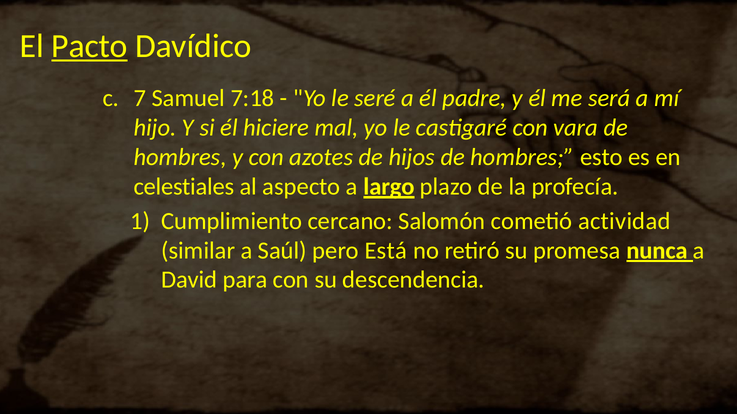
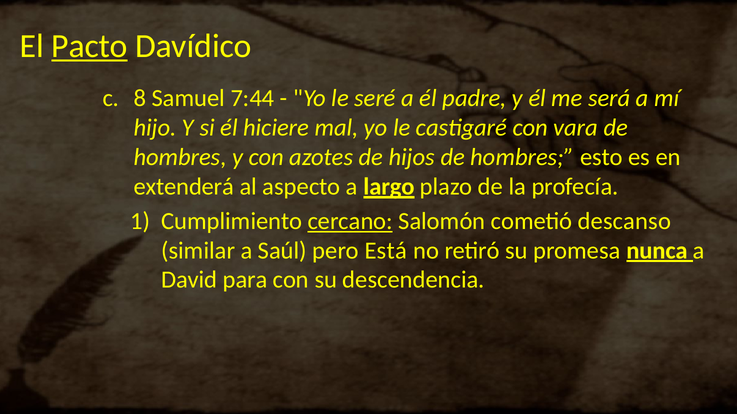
7: 7 -> 8 (140, 98)
7:18: 7:18 -> 7:44 (252, 98)
celestiales: celestiales -> extenderá (184, 187)
cercano underline: none -> present (350, 221)
actividad: actividad -> descanso (624, 221)
